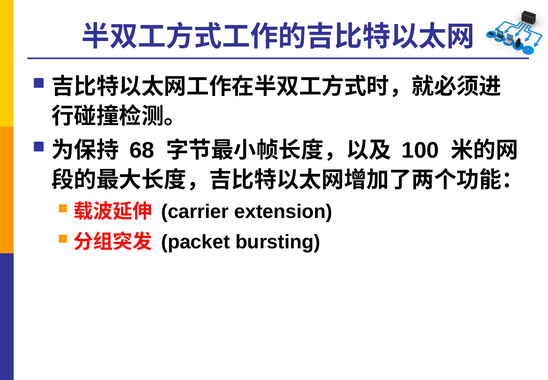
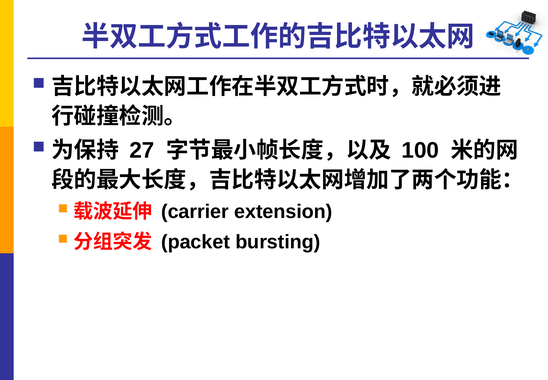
68: 68 -> 27 (142, 150)
